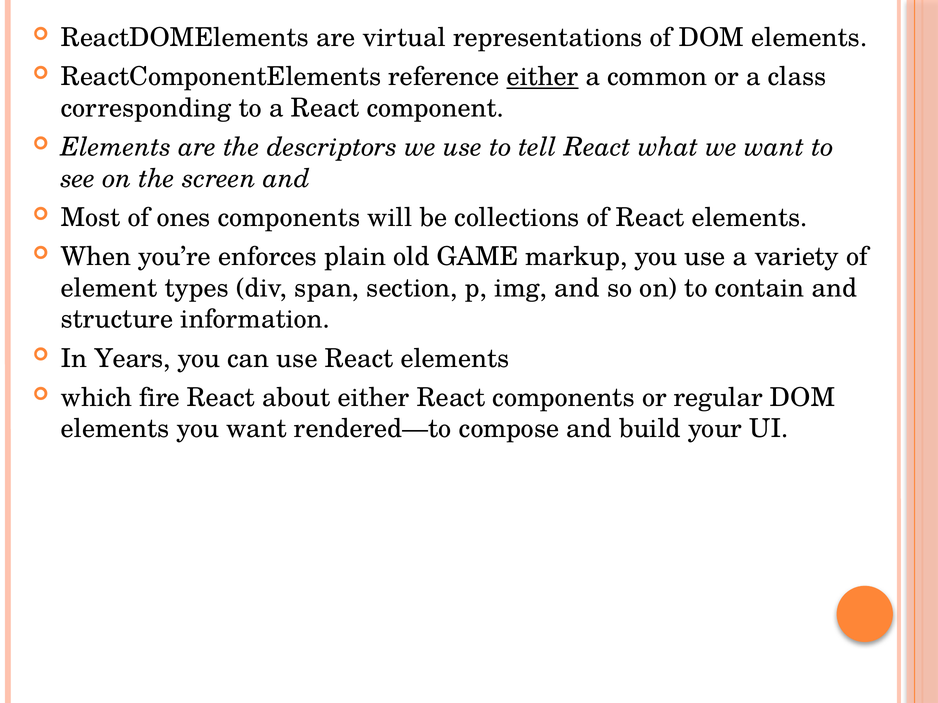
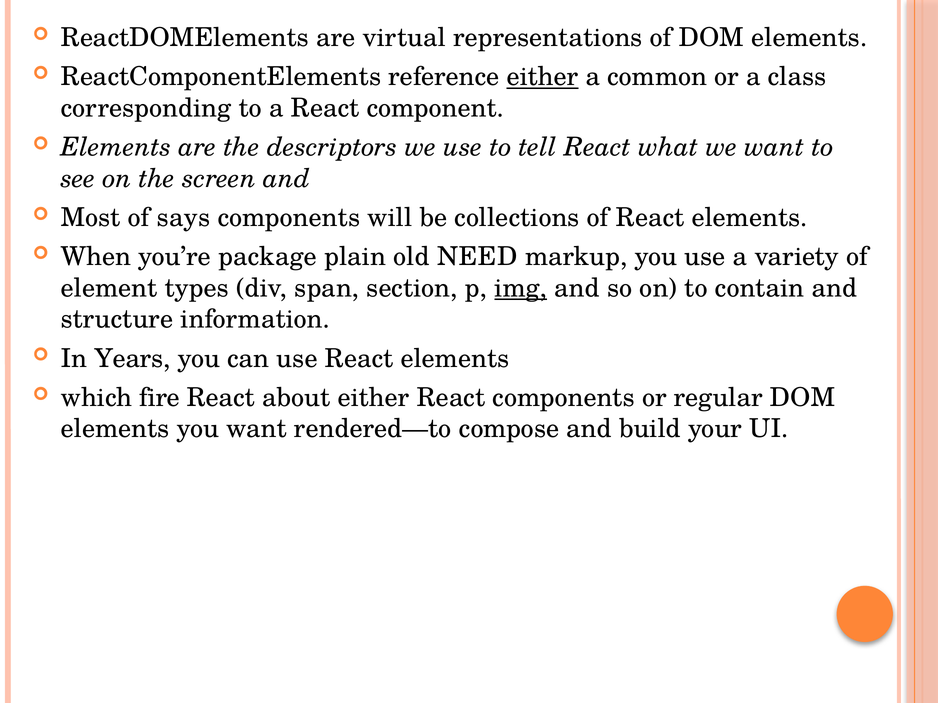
ones: ones -> says (183, 218)
enforces: enforces -> package (267, 257)
GAME: GAME -> NEED (477, 257)
img underline: none -> present (521, 288)
